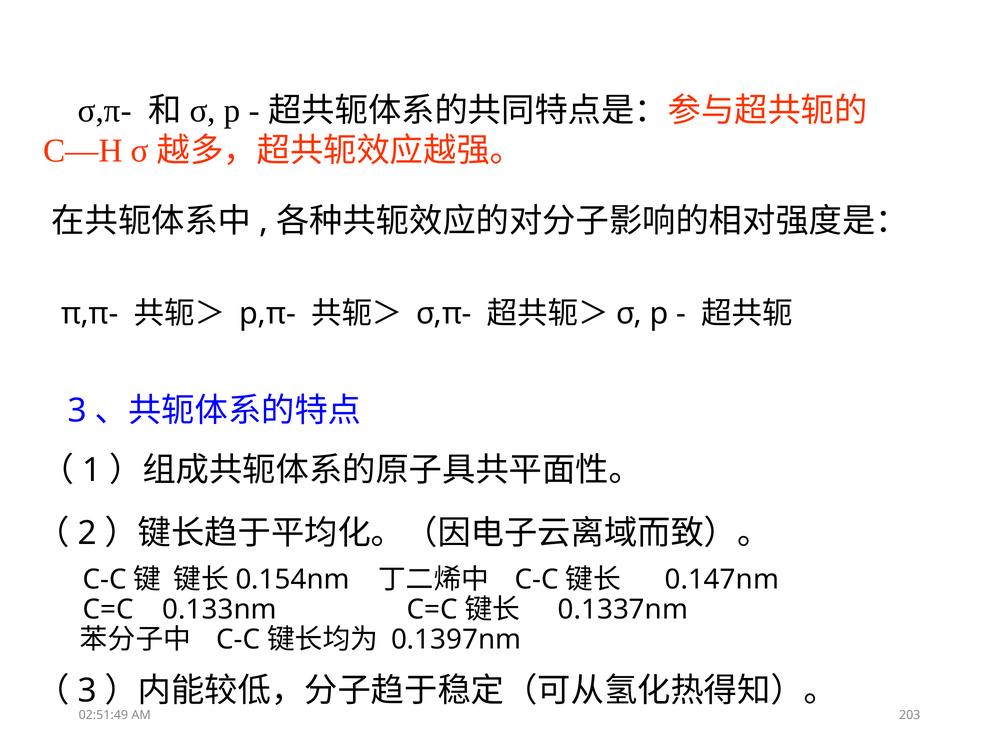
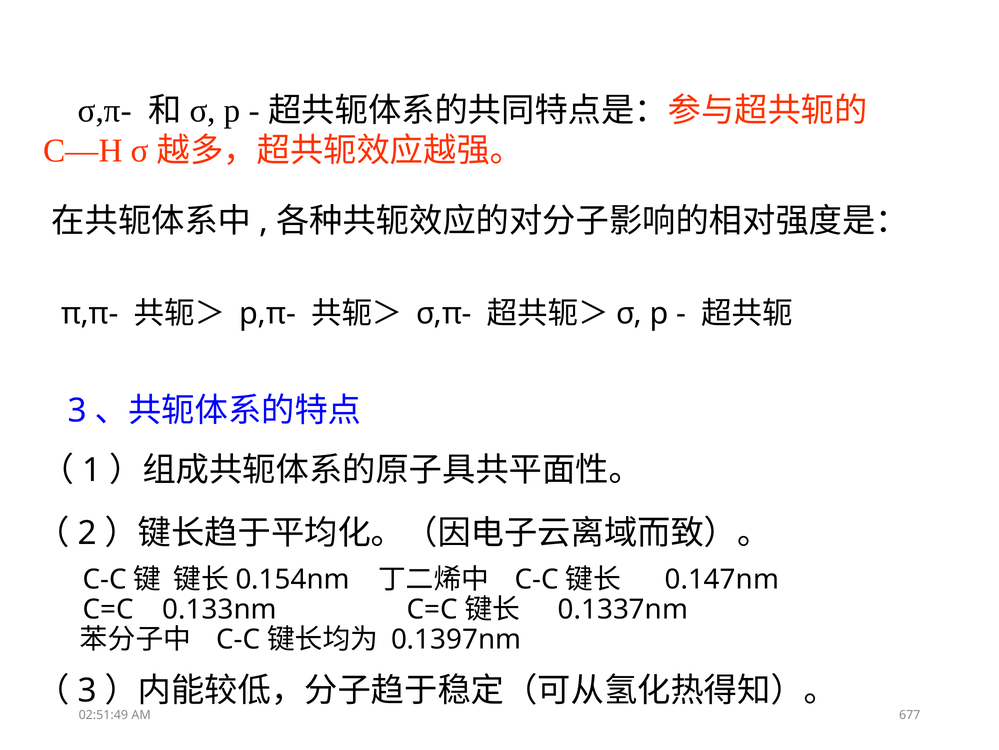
203: 203 -> 677 (910, 714)
